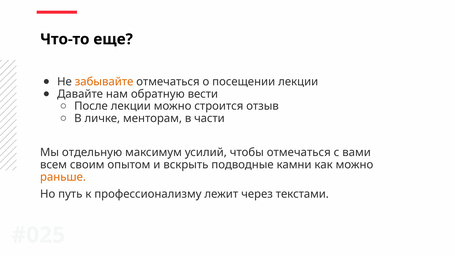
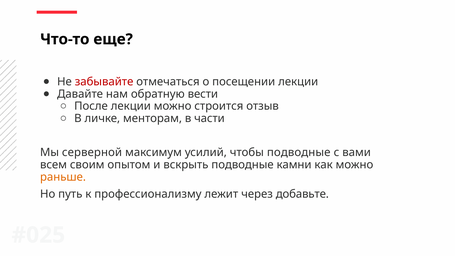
забывайте colour: orange -> red (104, 82)
отдельную: отдельную -> серверной (92, 153)
чтобы отмечаться: отмечаться -> подводные (299, 153)
текстами: текстами -> добавьте (302, 194)
